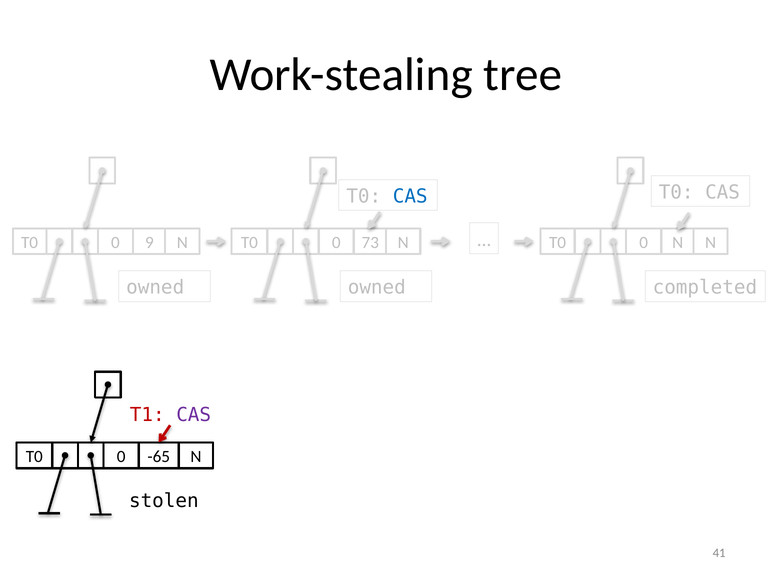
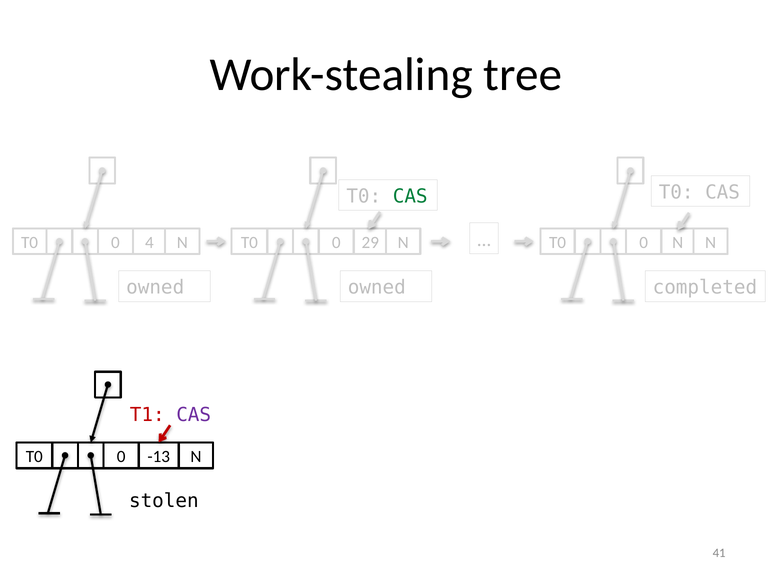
CAS colour: blue -> green (410, 196)
9: 9 -> 4 (149, 242)
73: 73 -> 29 (370, 242)
-65: -65 -> -13 (159, 457)
